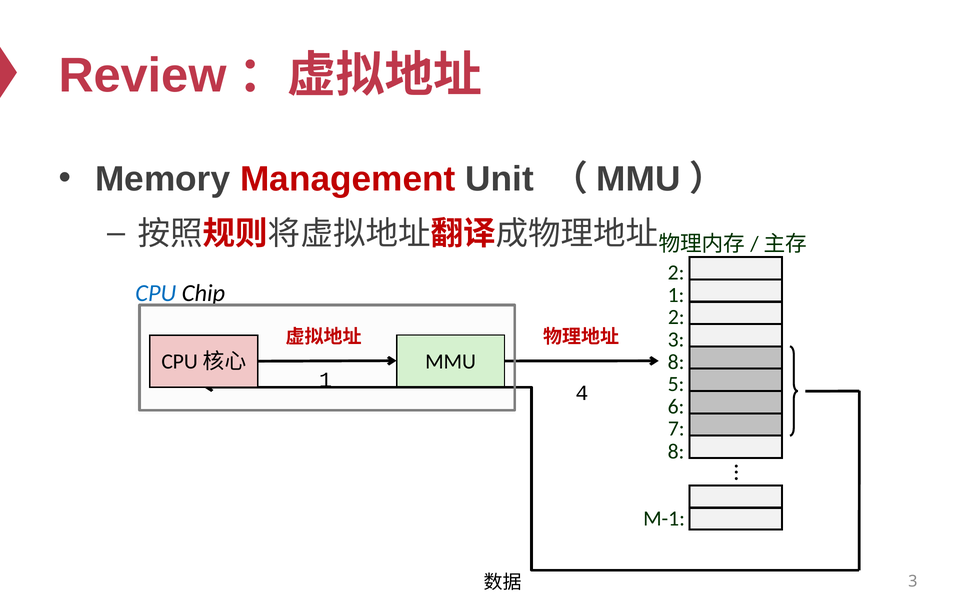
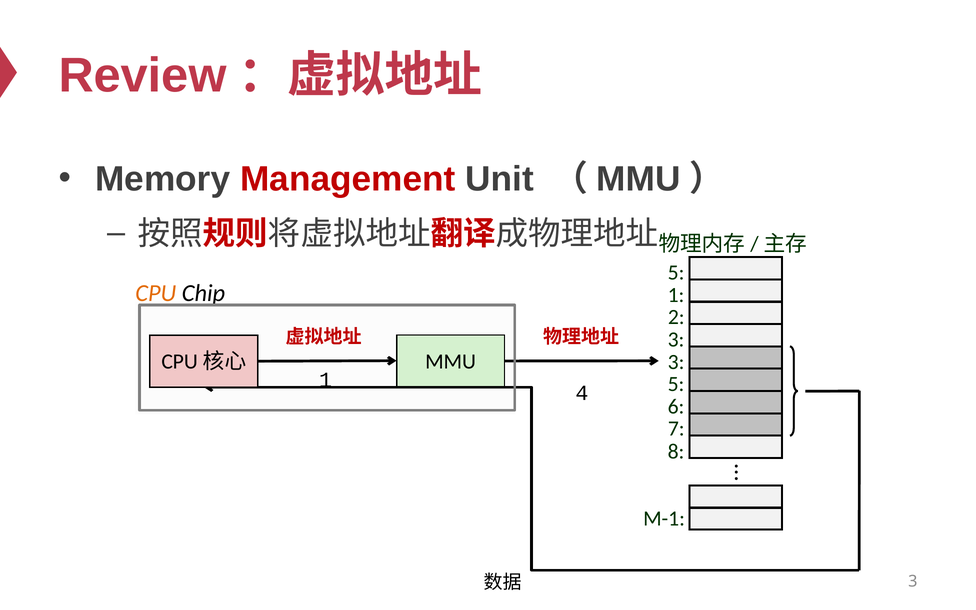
2: 2 -> 5 (676, 273)
CPU colour: blue -> orange (156, 293)
8: 8 -> 3 (676, 362)
